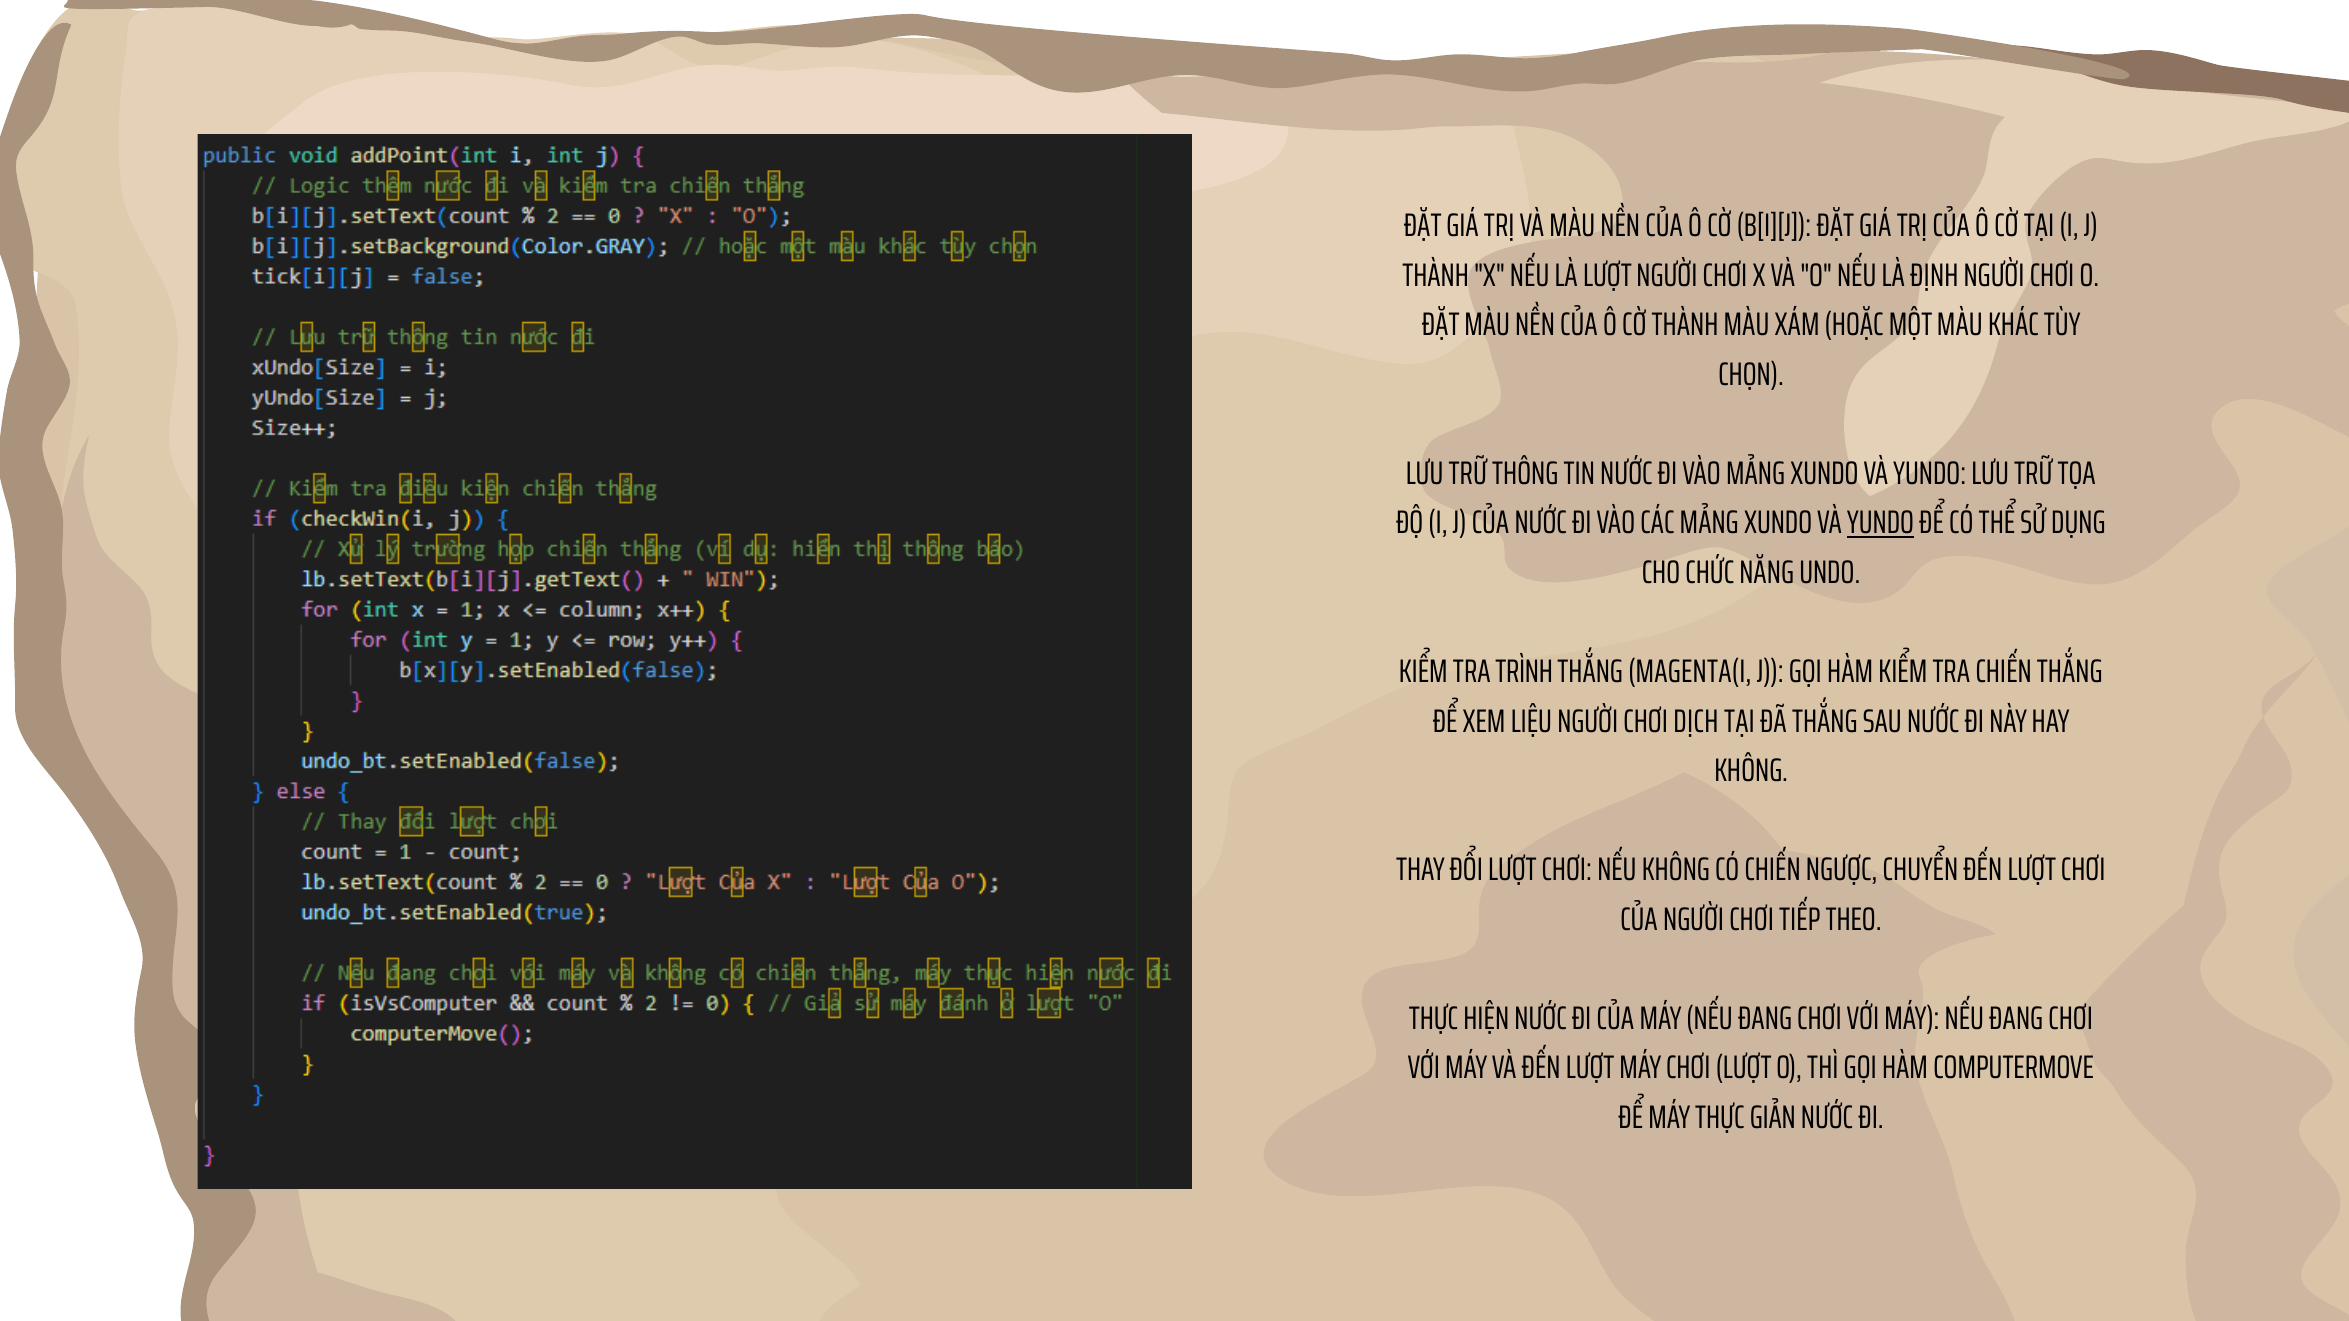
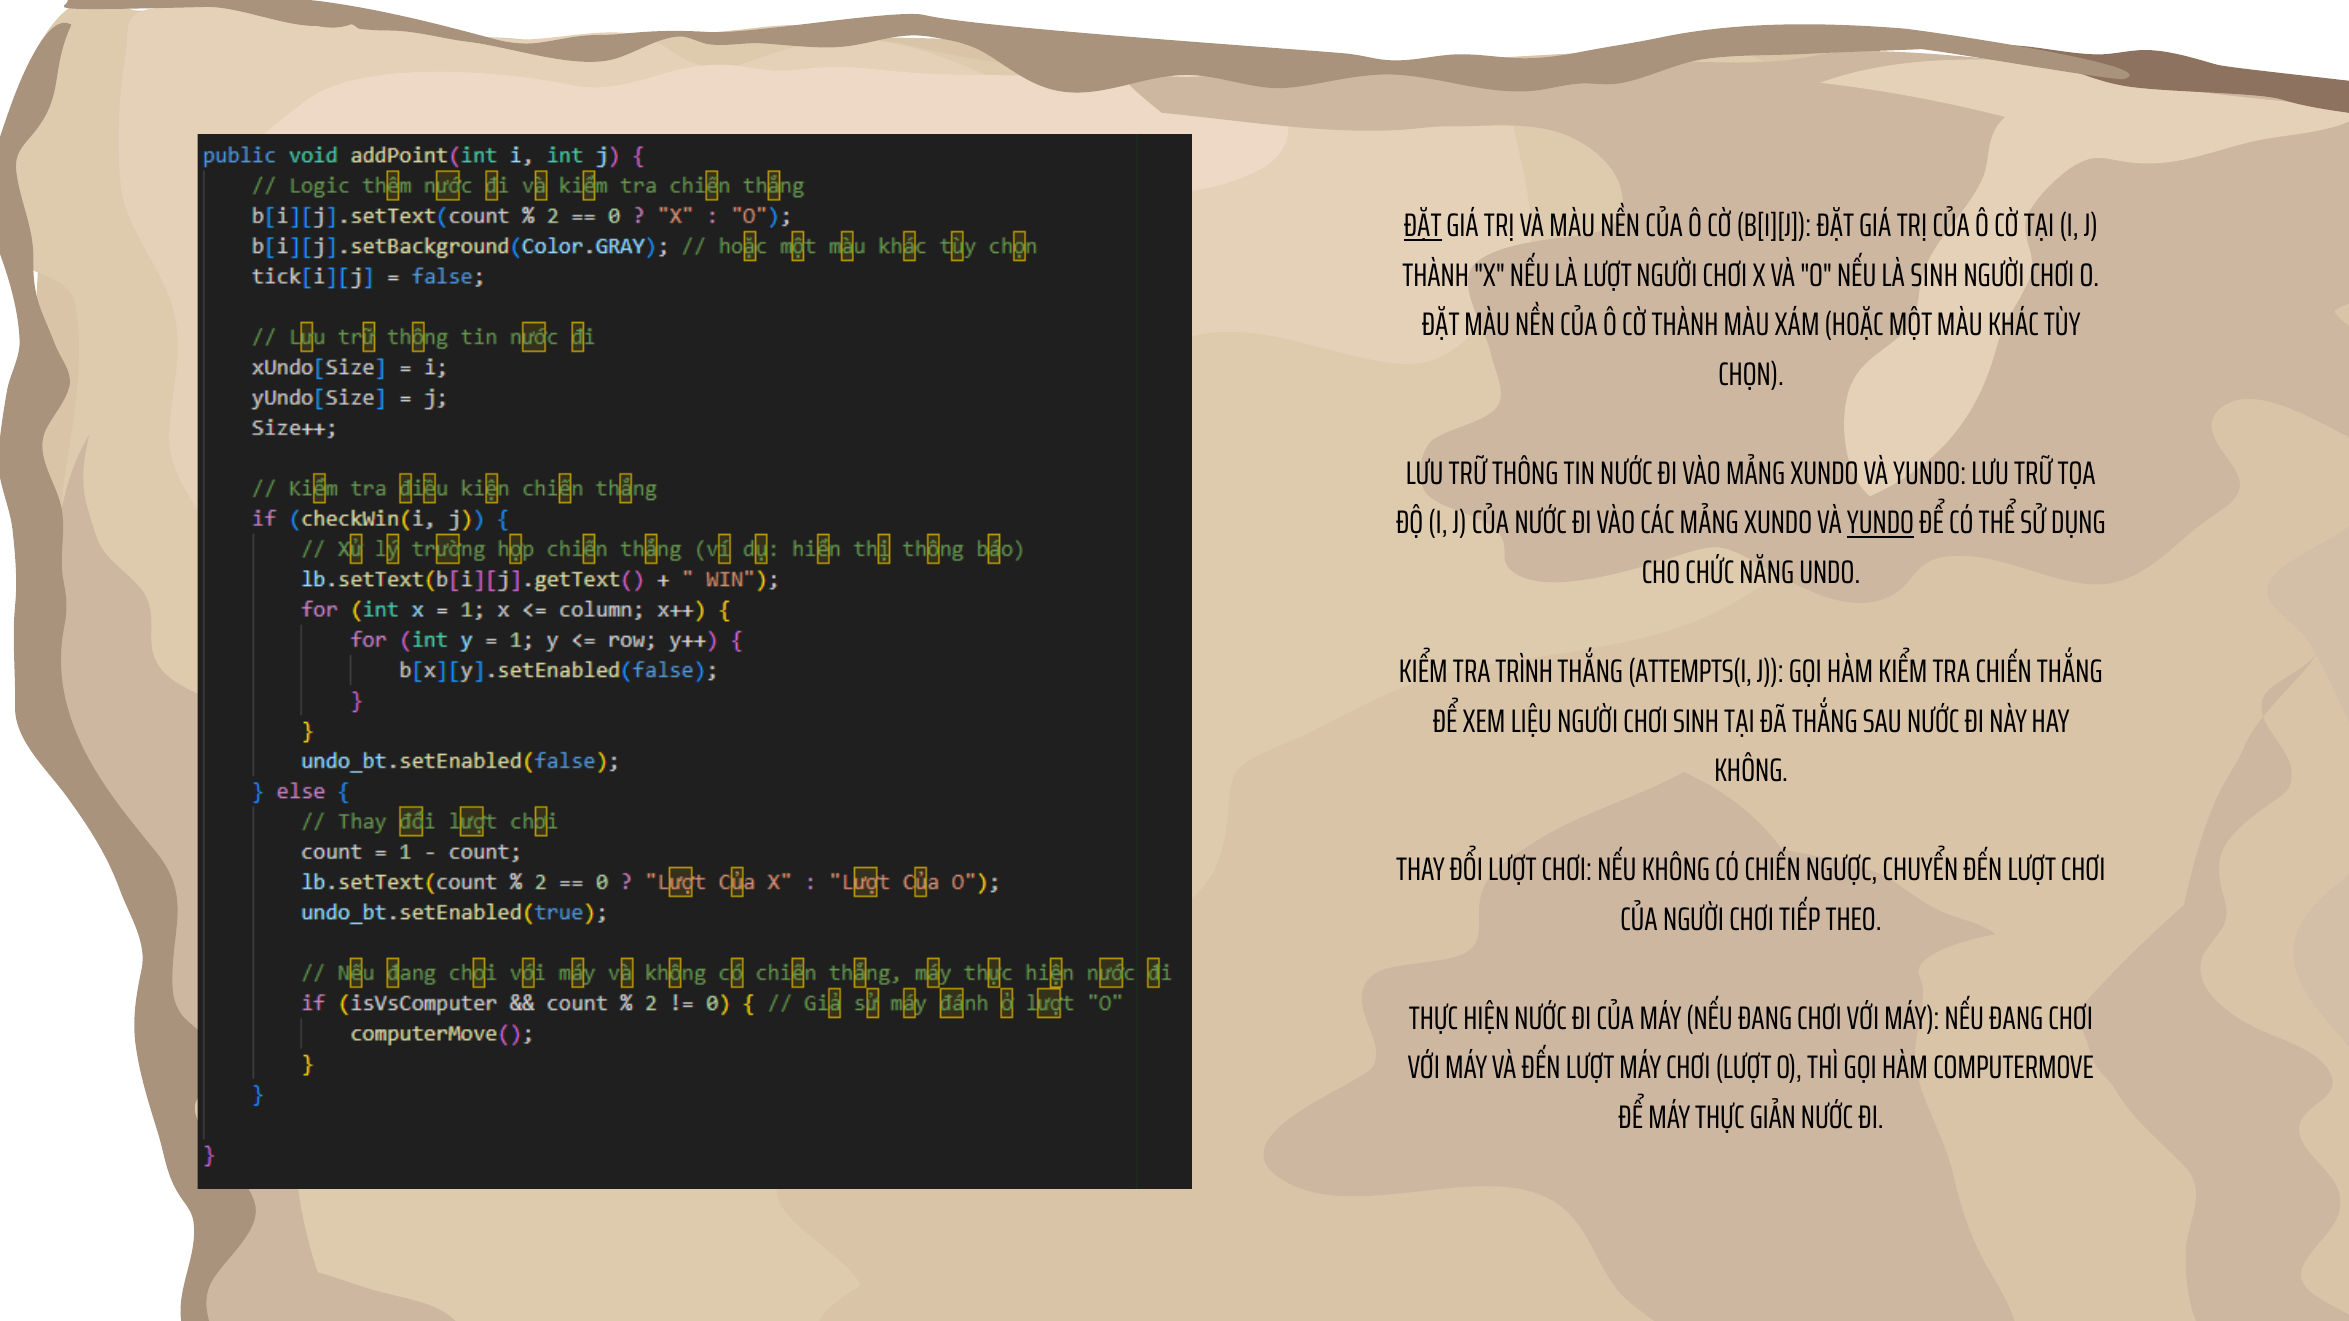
ĐẶT underline: none -> present (1423, 226)
LÀ ĐỊNH: ĐỊNH -> SINH (1934, 275)
MAGENTA(I: MAGENTA(I -> ATTEMPTS(I (1690, 672)
CHƠI DỊCH: DỊCH -> SINH (1696, 721)
